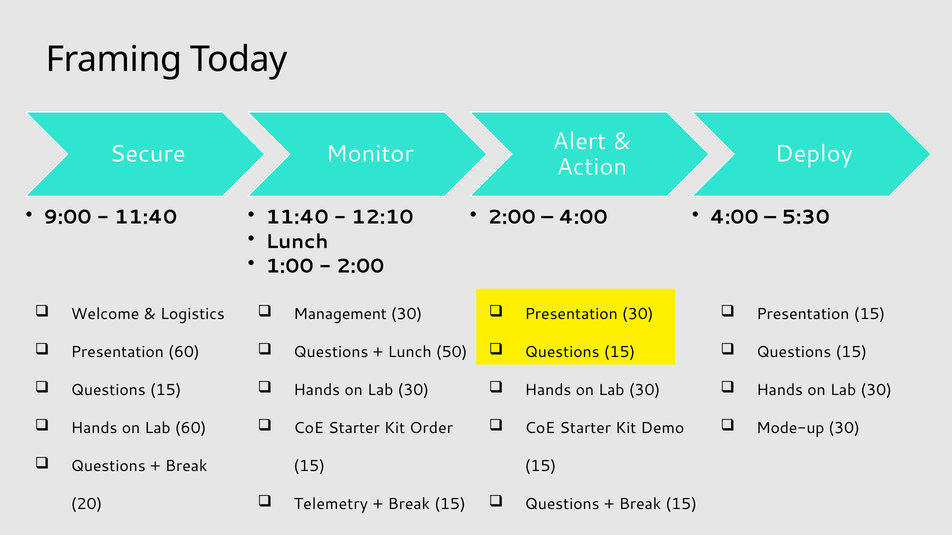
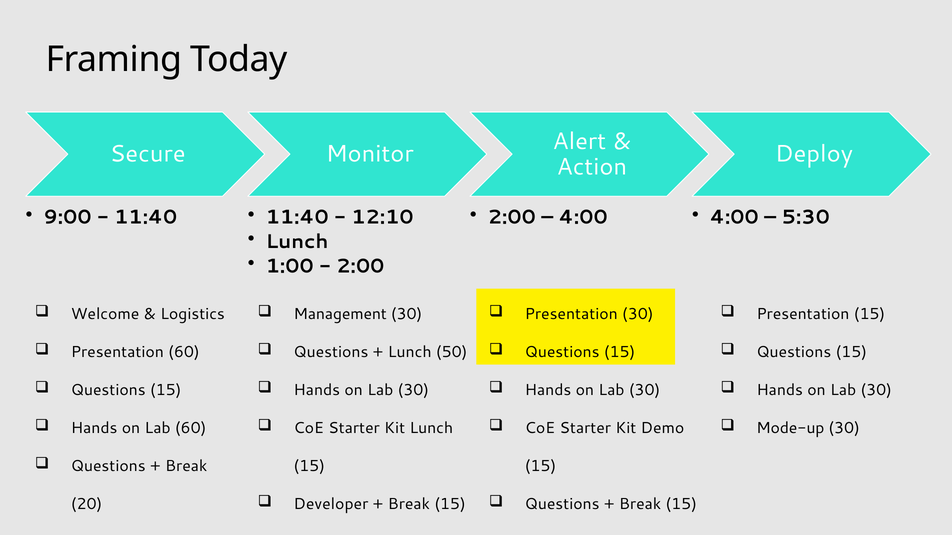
Kit Order: Order -> Lunch (431, 428)
Telemetry: Telemetry -> Developer (331, 505)
